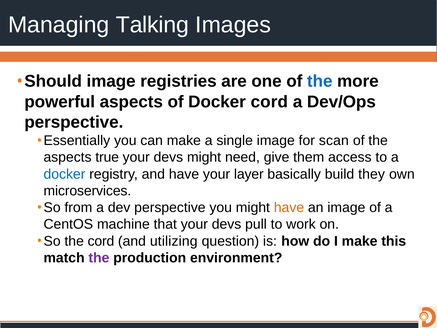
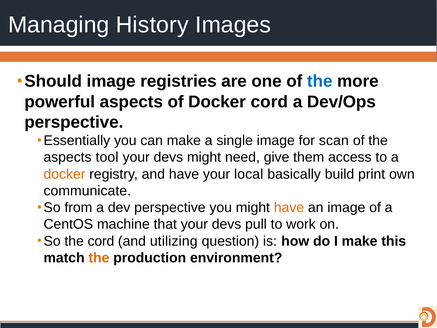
Talking: Talking -> History (152, 25)
true: true -> tool (107, 157)
docker colour: blue -> orange (64, 174)
layer: layer -> local (249, 174)
they: they -> print (372, 174)
microservices: microservices -> communicate (87, 191)
the colour: purple -> orange (99, 258)
